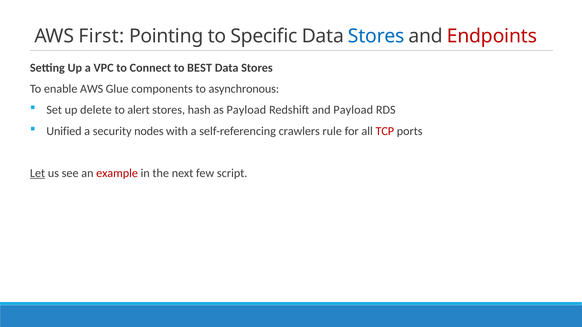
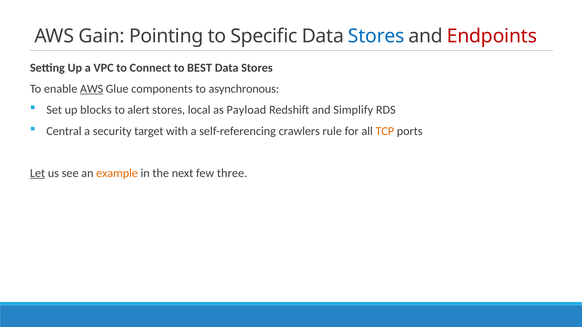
First: First -> Gain (102, 36)
AWS underline: none -> present (92, 89)
delete: delete -> blocks (96, 110)
hash: hash -> local (199, 110)
and Payload: Payload -> Simplify (353, 110)
Unified: Unified -> Central (64, 131)
nodes: nodes -> target (149, 131)
TCP colour: red -> orange (385, 131)
example colour: red -> orange (117, 173)
script: script -> three (232, 173)
